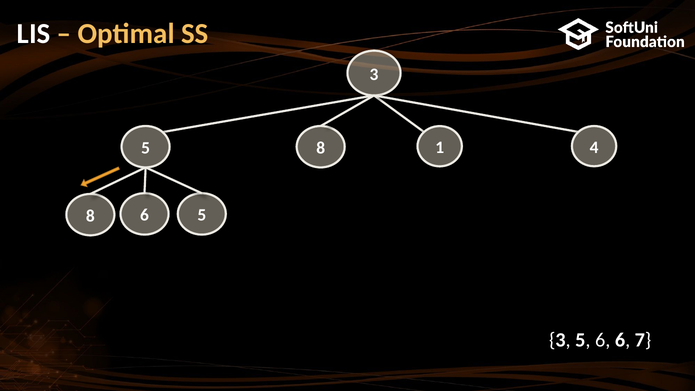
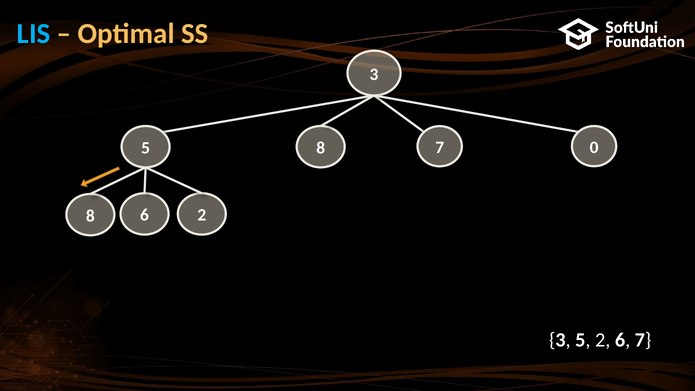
LIS colour: white -> light blue (34, 34)
5 1: 1 -> 7 (440, 147)
4: 4 -> 0 (594, 147)
8 5: 5 -> 2 (202, 215)
3 5 6: 6 -> 2 (603, 340)
